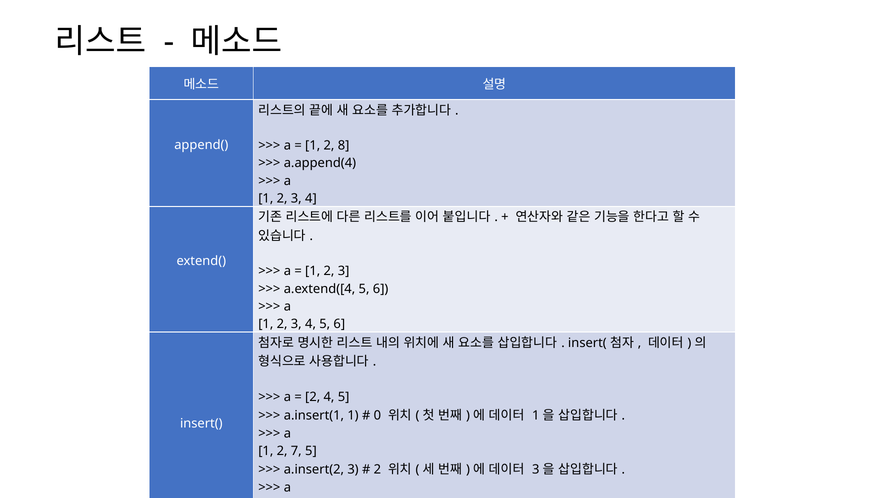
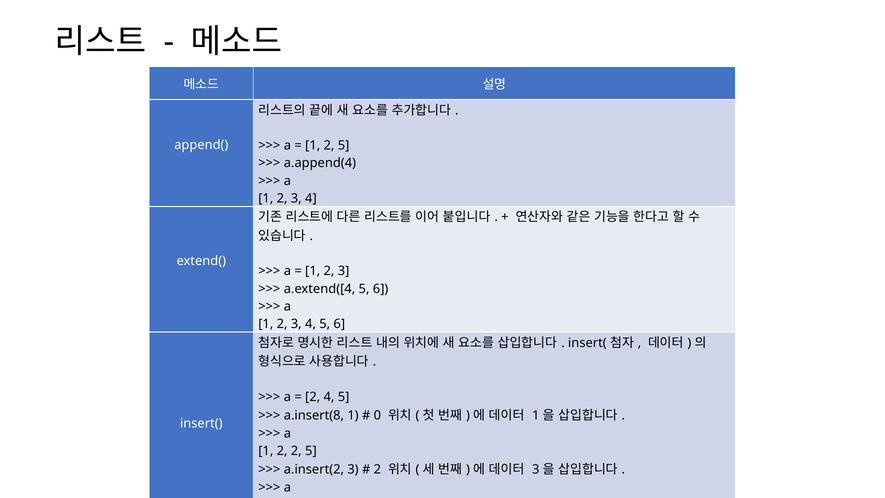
1 2 8: 8 -> 5 (344, 146)
a.insert(1: a.insert(1 -> a.insert(8 (314, 416)
2 7: 7 -> 2 (296, 451)
